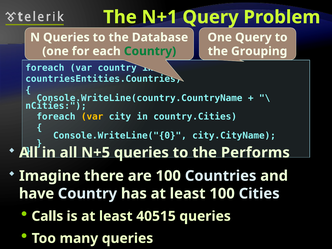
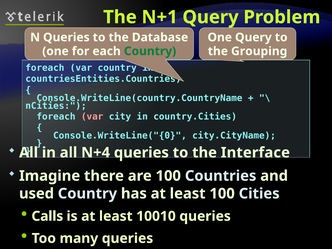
var colour: yellow -> pink (92, 117)
N+5: N+5 -> N+4 (96, 153)
Performs: Performs -> Interface (255, 153)
have: have -> used (37, 194)
40515: 40515 -> 10010 (156, 216)
